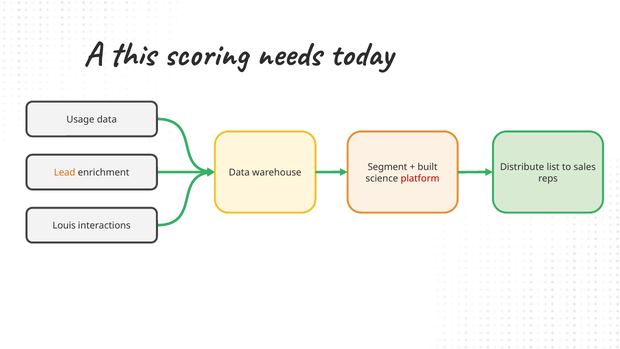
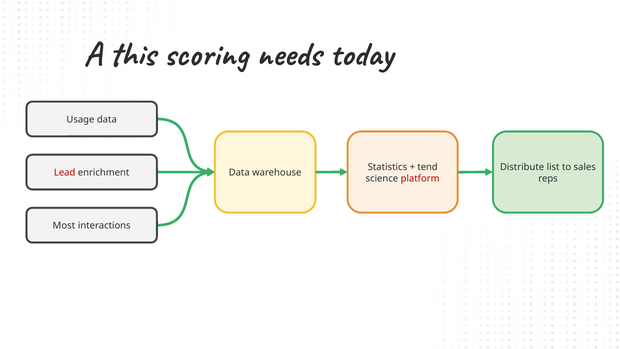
Segment: Segment -> Statistics (387, 167)
built: built -> tend (428, 167)
Lead colour: orange -> red (65, 173)
Louis: Louis -> Most (64, 226)
